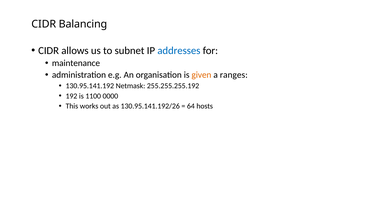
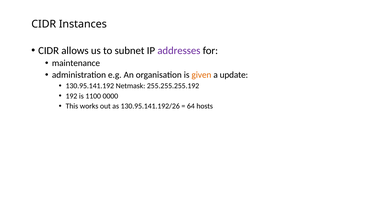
Balancing: Balancing -> Instances (83, 24)
addresses colour: blue -> purple (179, 50)
ranges: ranges -> update (234, 75)
